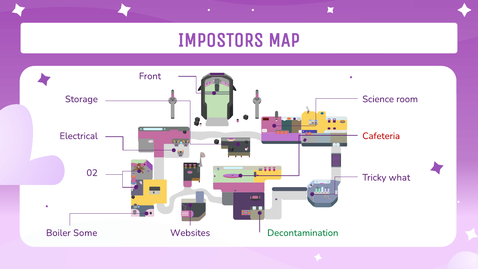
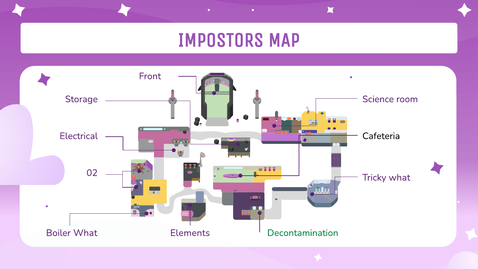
Cafeteria colour: red -> black (381, 136)
Some: Some -> What (85, 233)
Websites: Websites -> Elements (190, 233)
